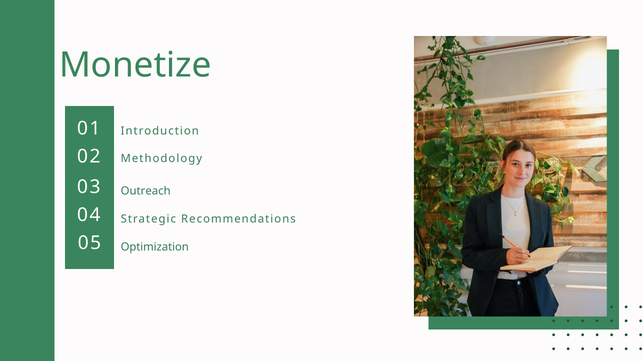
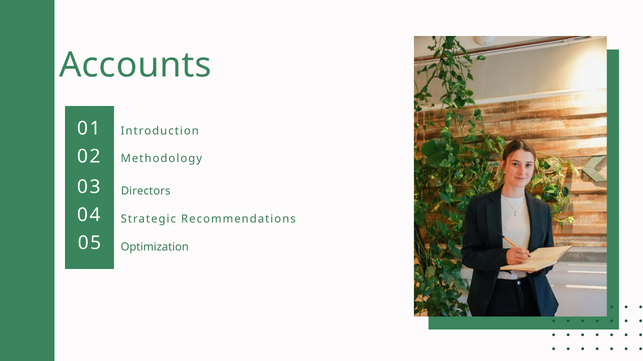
Monetize: Monetize -> Accounts (135, 66)
Outreach: Outreach -> Directors (146, 191)
